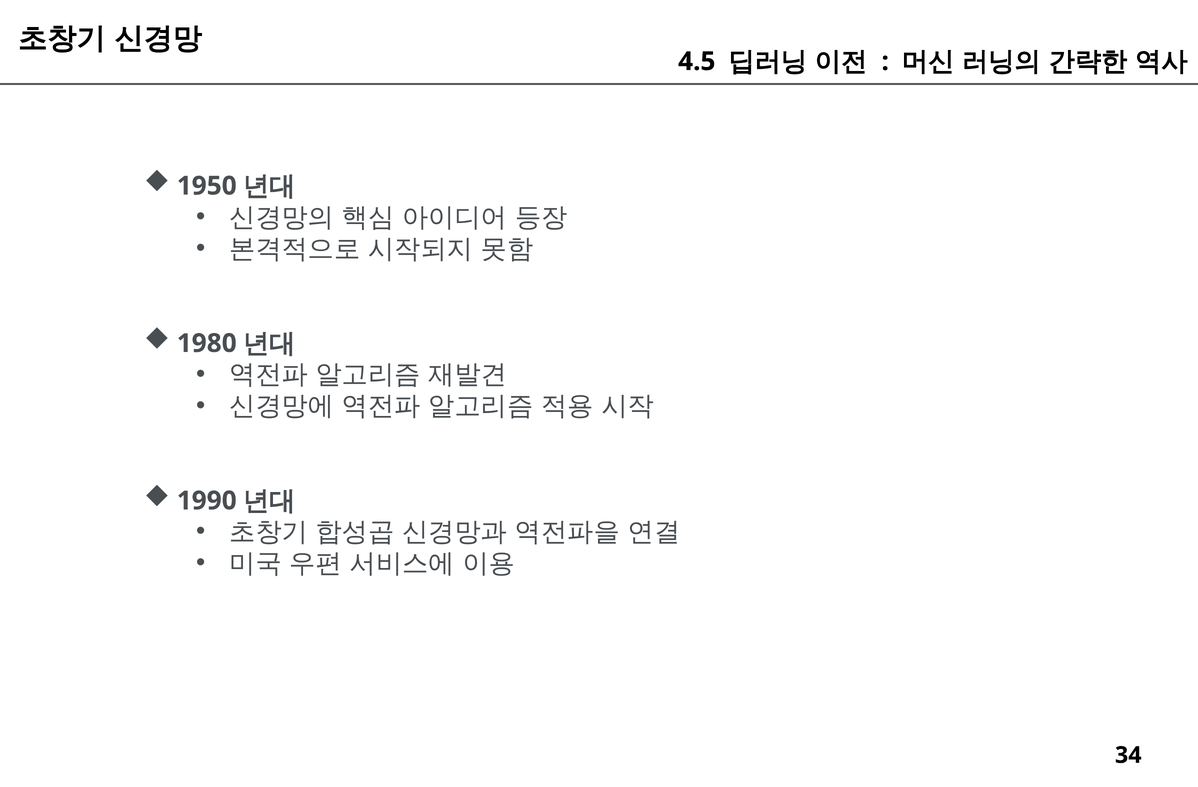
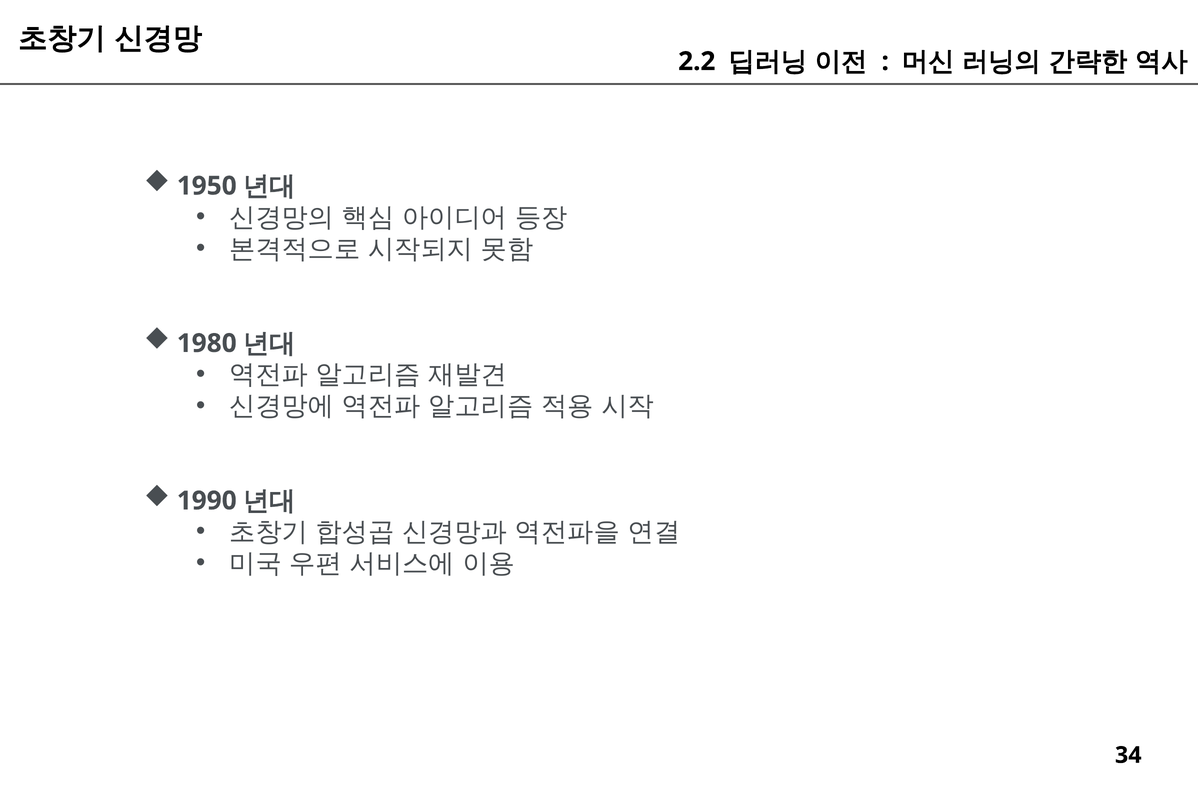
4.5: 4.5 -> 2.2 (697, 61)
